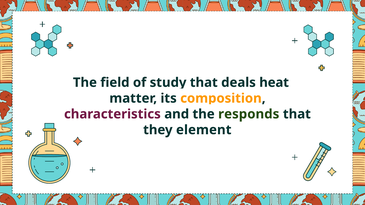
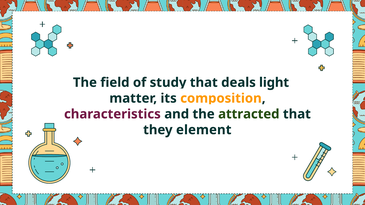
heat: heat -> light (274, 83)
responds: responds -> attracted (249, 114)
